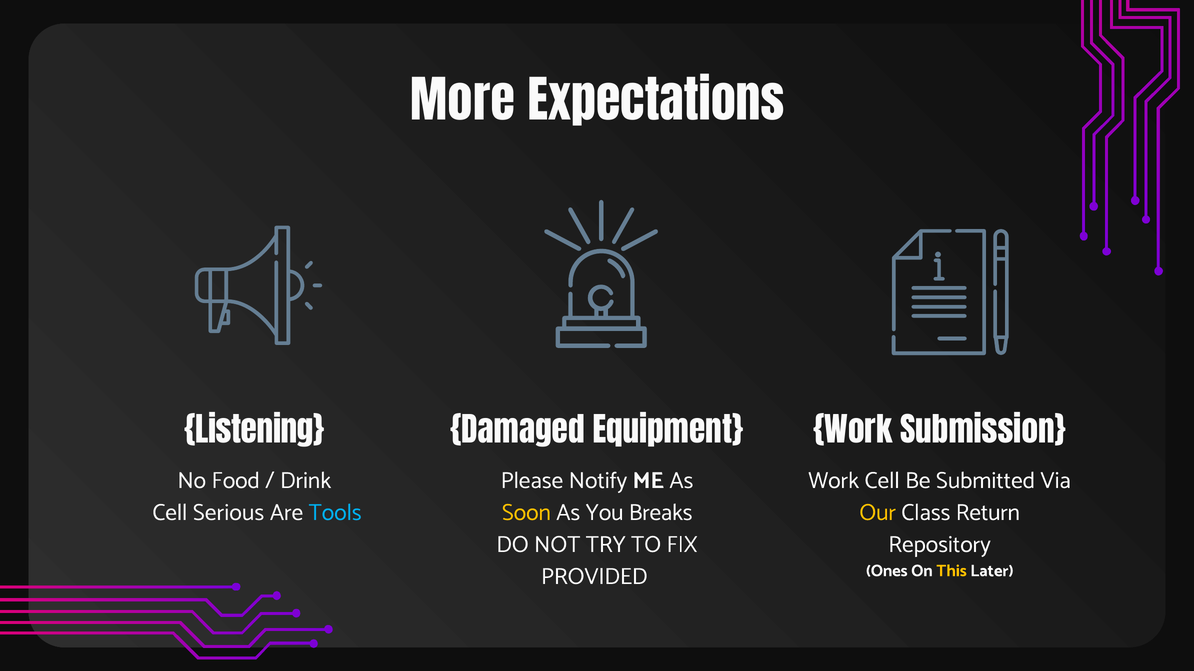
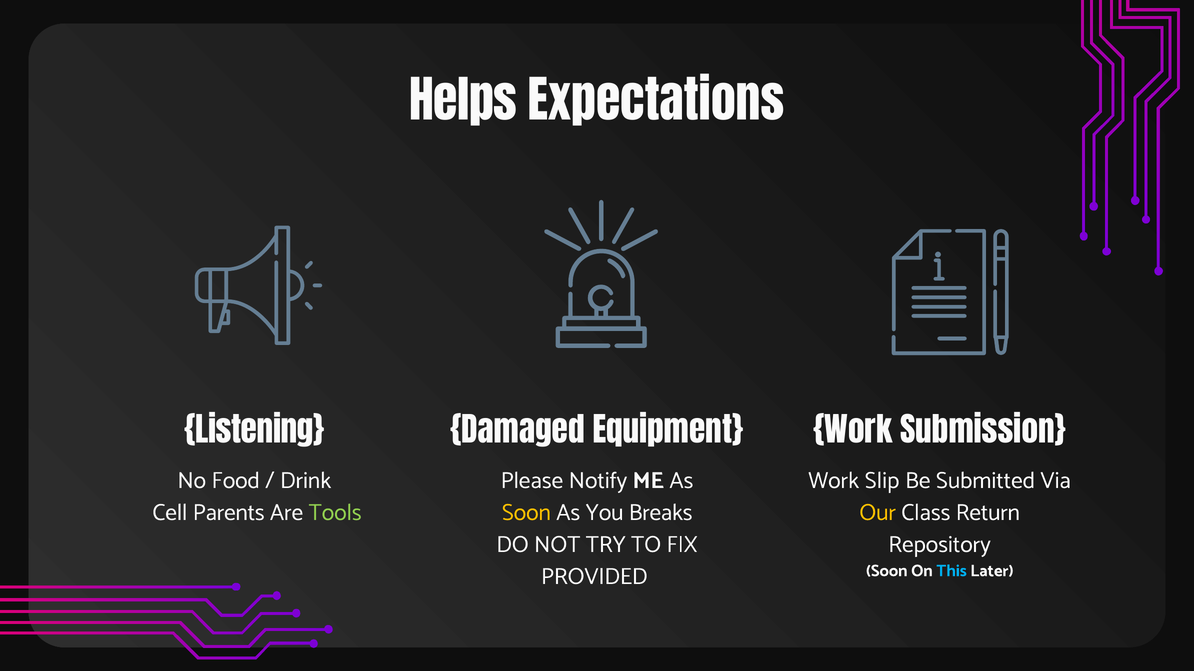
More: More -> Helps (463, 103)
Work Cell: Cell -> Slip (882, 481)
Serious: Serious -> Parents (229, 513)
Tools colour: light blue -> light green (335, 513)
Ones: Ones -> Soon (887, 571)
This colour: yellow -> light blue (952, 571)
